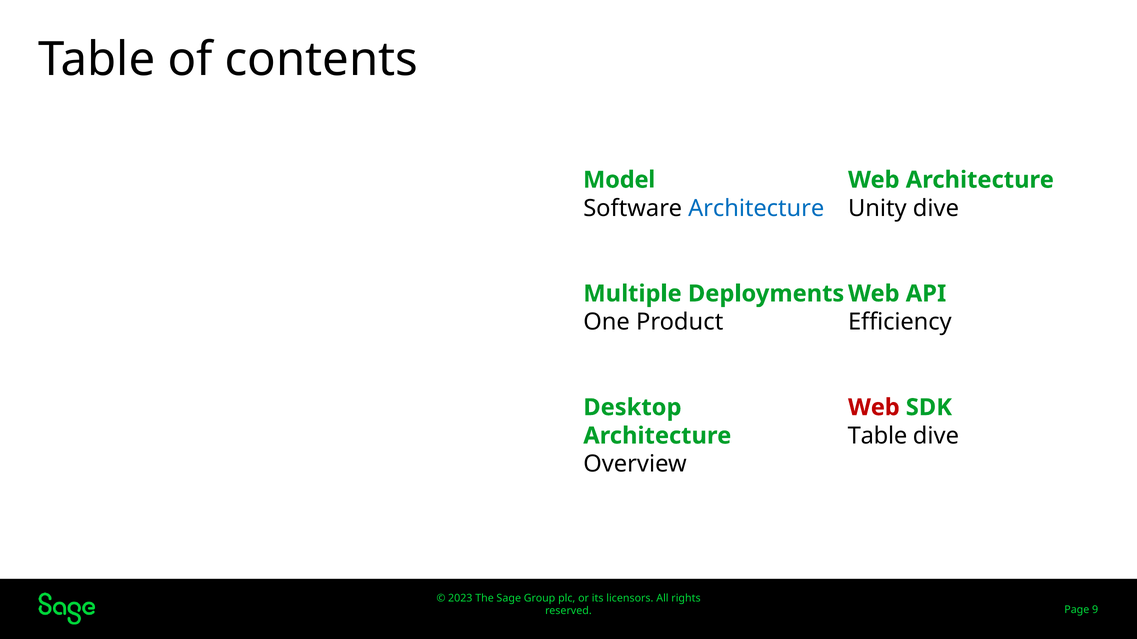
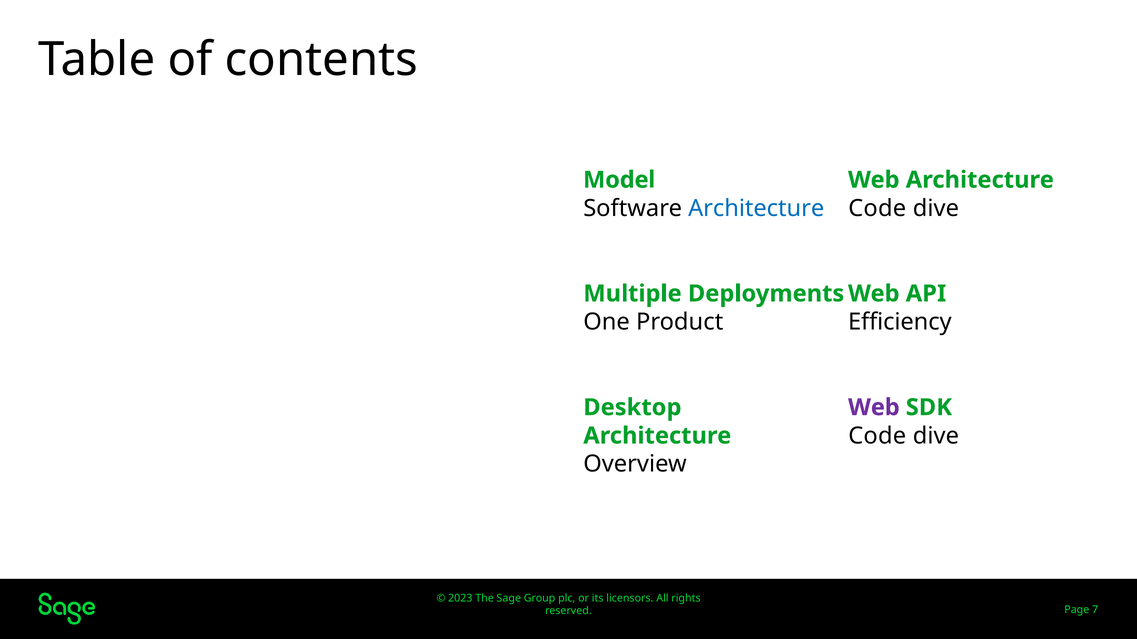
Unity: Unity -> Code (877, 208)
Web colour: red -> purple (874, 408)
Table: Table -> Code (877, 436)
9: 9 -> 7 (1095, 610)
